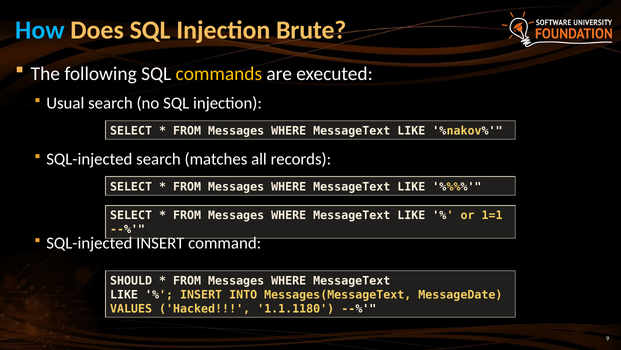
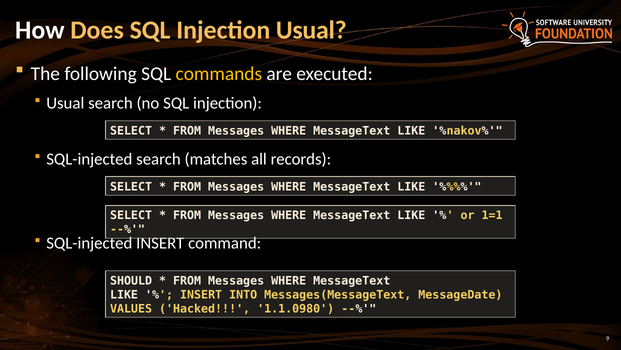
How colour: light blue -> white (40, 30)
Injection Brute: Brute -> Usual (311, 30)
1.1.1180: 1.1.1180 -> 1.1.0980 (296, 308)
